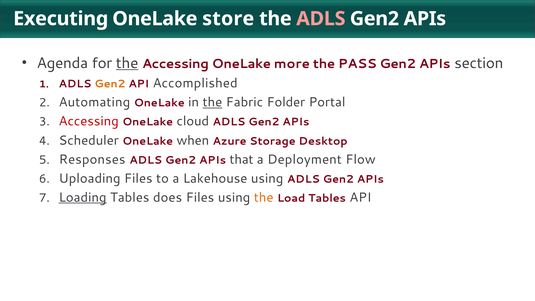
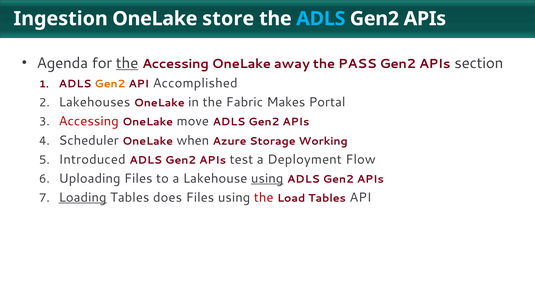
Executing: Executing -> Ingestion (61, 19)
ADLS colour: pink -> light blue (321, 19)
more: more -> away (292, 64)
Automating: Automating -> Lakehouses (94, 102)
the underline: present -> none (212, 102)
Folder: Folder -> Makes (286, 102)
cloud: cloud -> move (193, 121)
Desktop: Desktop -> Working (323, 141)
Responses: Responses -> Introduced (92, 159)
that: that -> test (241, 159)
using underline: none -> present (267, 178)
the colour: orange -> red (264, 197)
